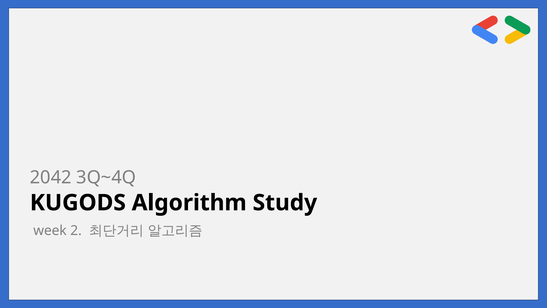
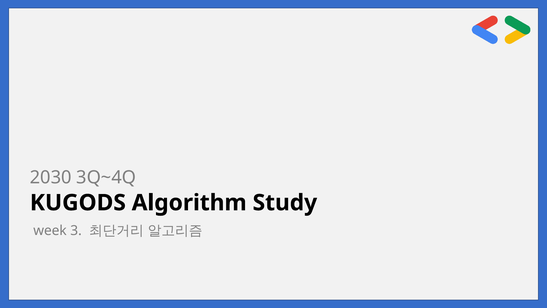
2042: 2042 -> 2030 (51, 177)
2: 2 -> 3 (76, 230)
